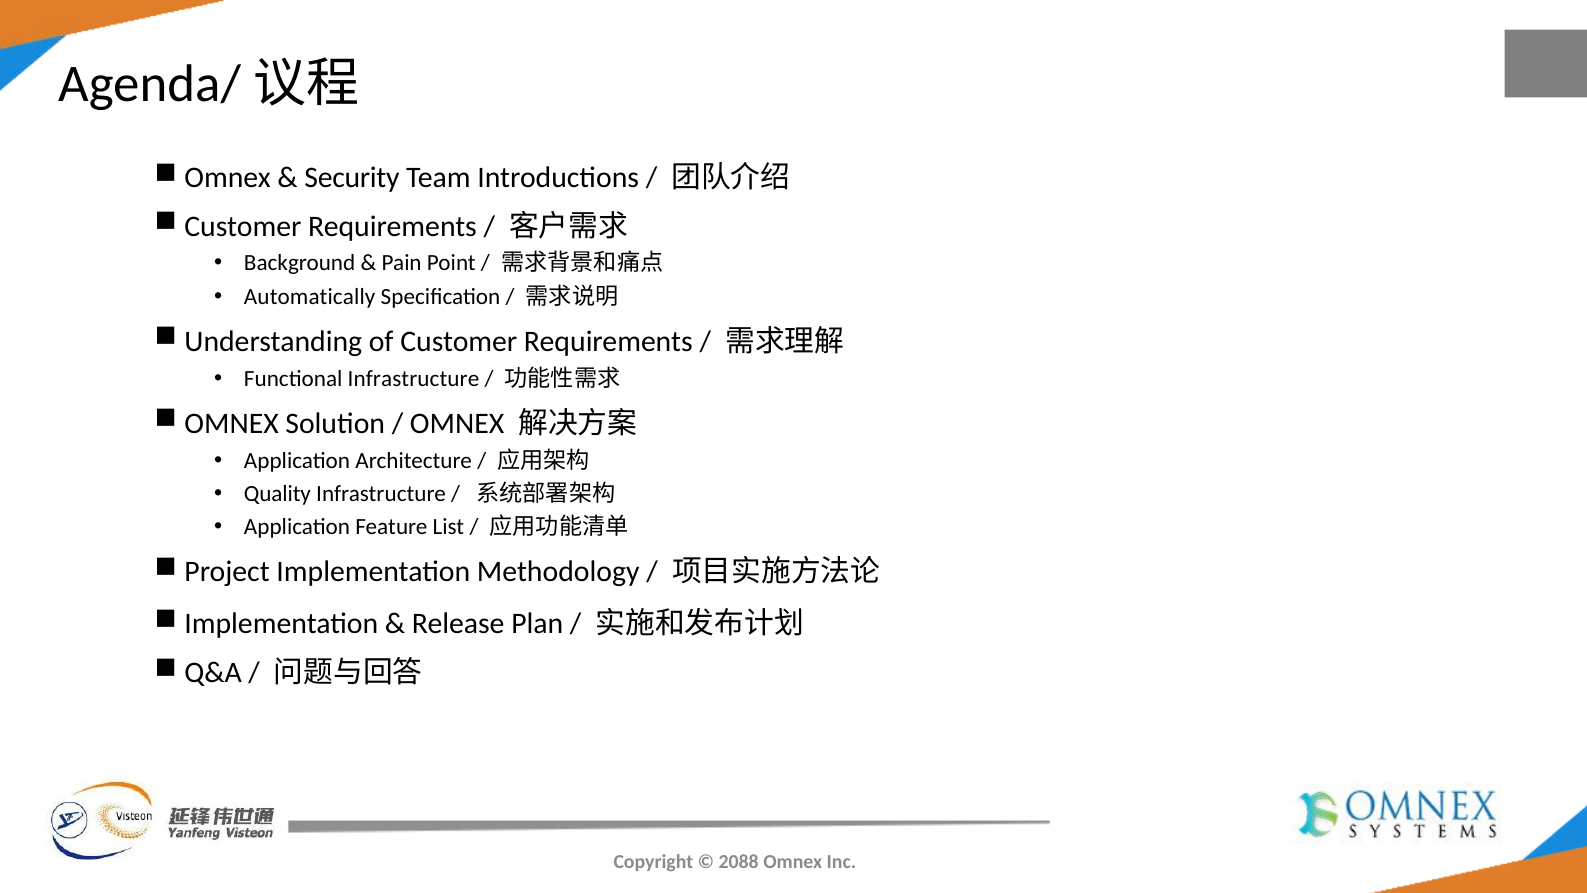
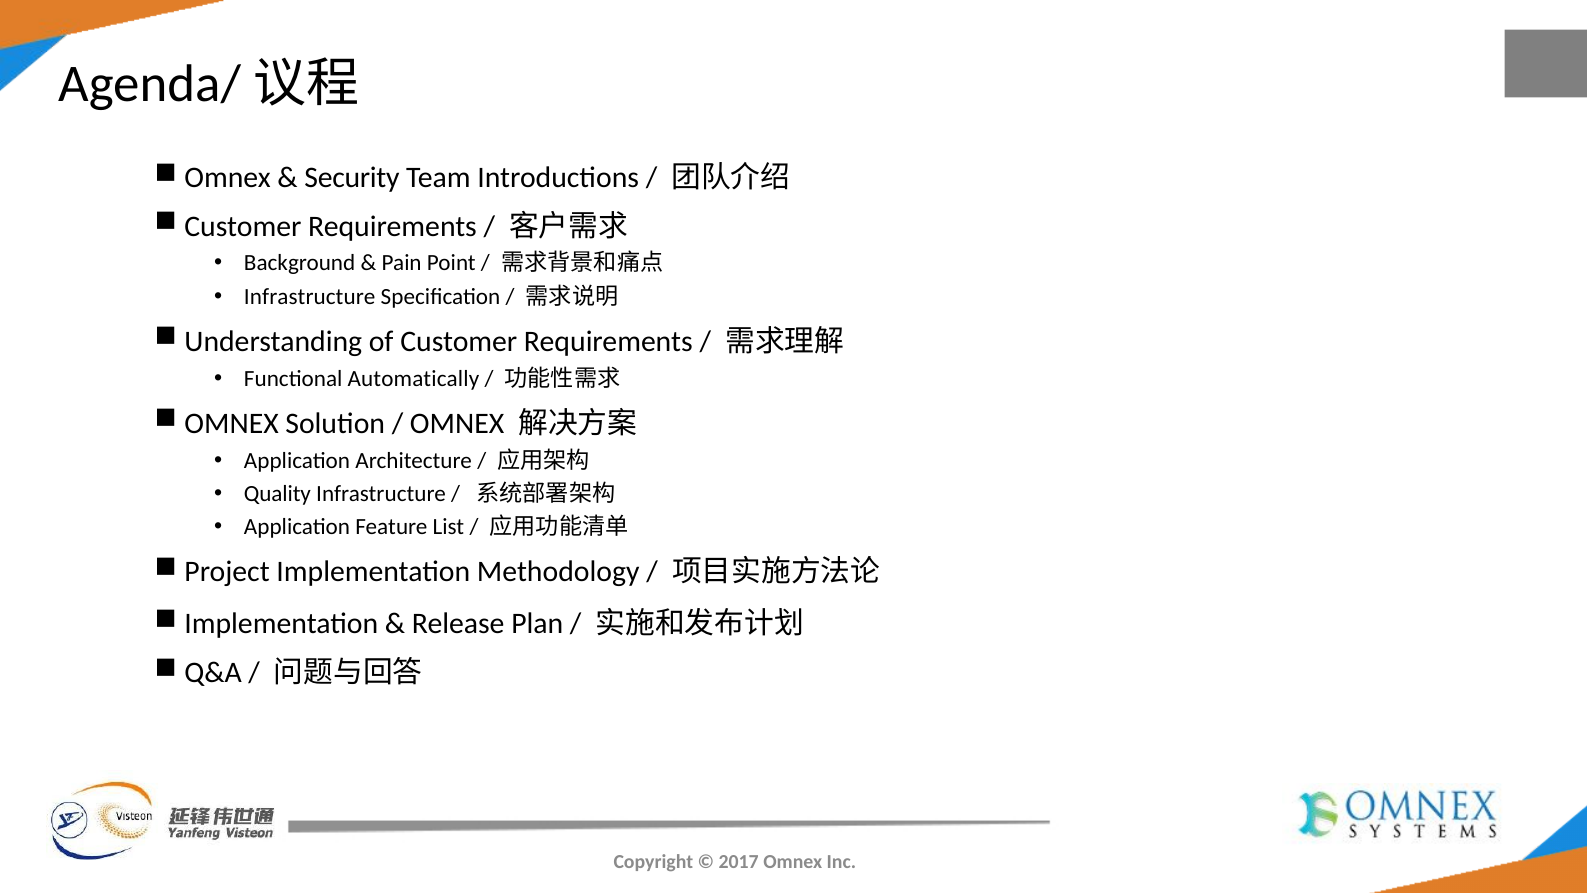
Automatically: Automatically -> Infrastructure (310, 296)
Functional Infrastructure: Infrastructure -> Automatically (413, 378)
2088: 2088 -> 2017 (739, 862)
